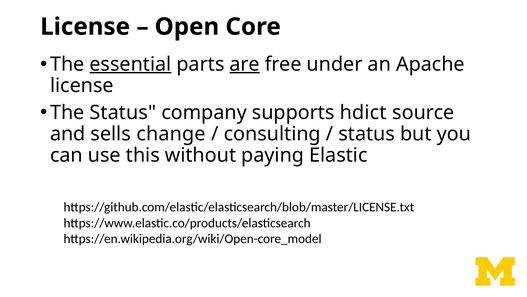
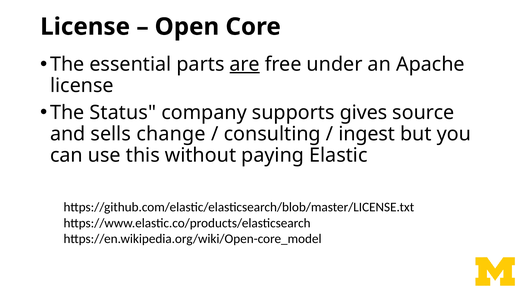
essential underline: present -> none (130, 64)
hdict: hdict -> gives (363, 112)
status: status -> ingest (367, 134)
